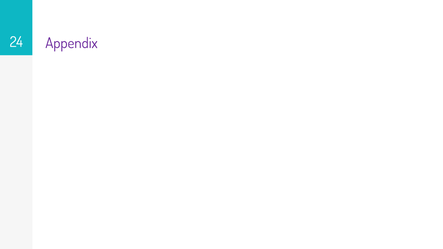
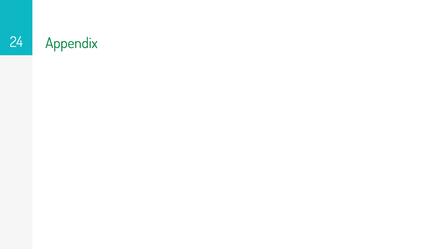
Appendix colour: purple -> green (71, 43)
